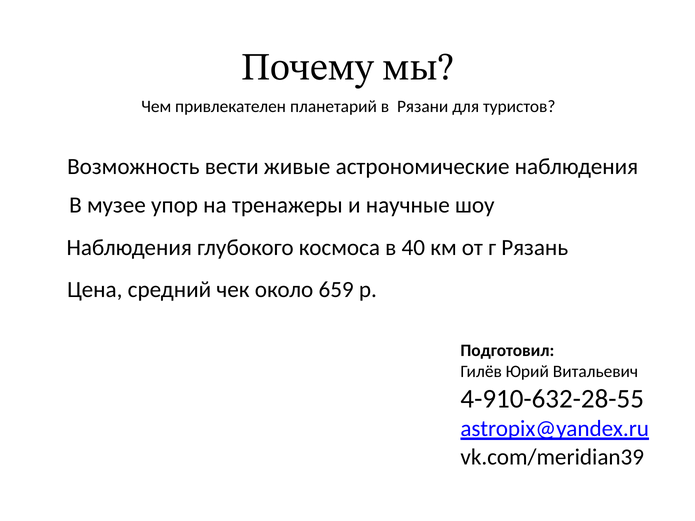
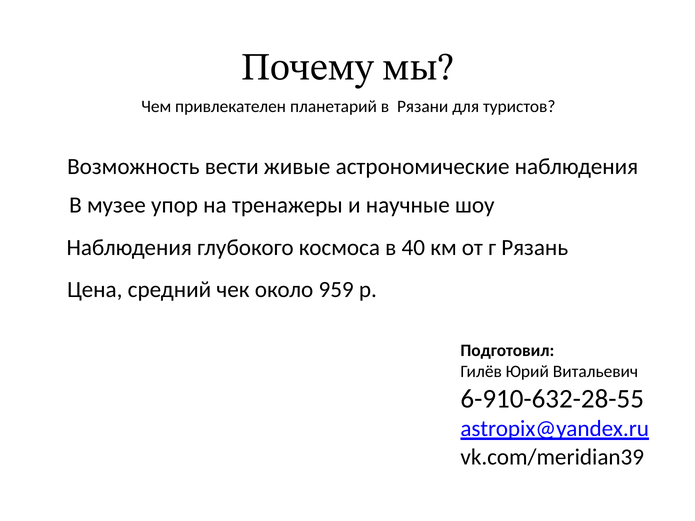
659: 659 -> 959 (336, 290)
4-910-632-28-55: 4-910-632-28-55 -> 6-910-632-28-55 (552, 399)
